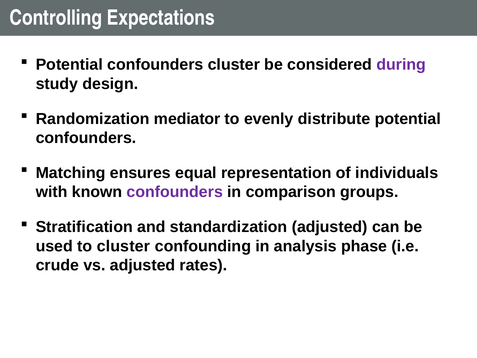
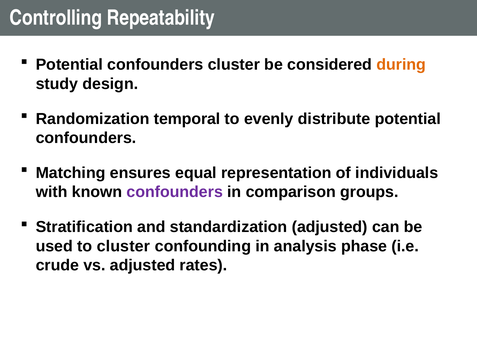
Expectations: Expectations -> Repeatability (161, 18)
during colour: purple -> orange (401, 65)
mediator: mediator -> temporal (187, 119)
